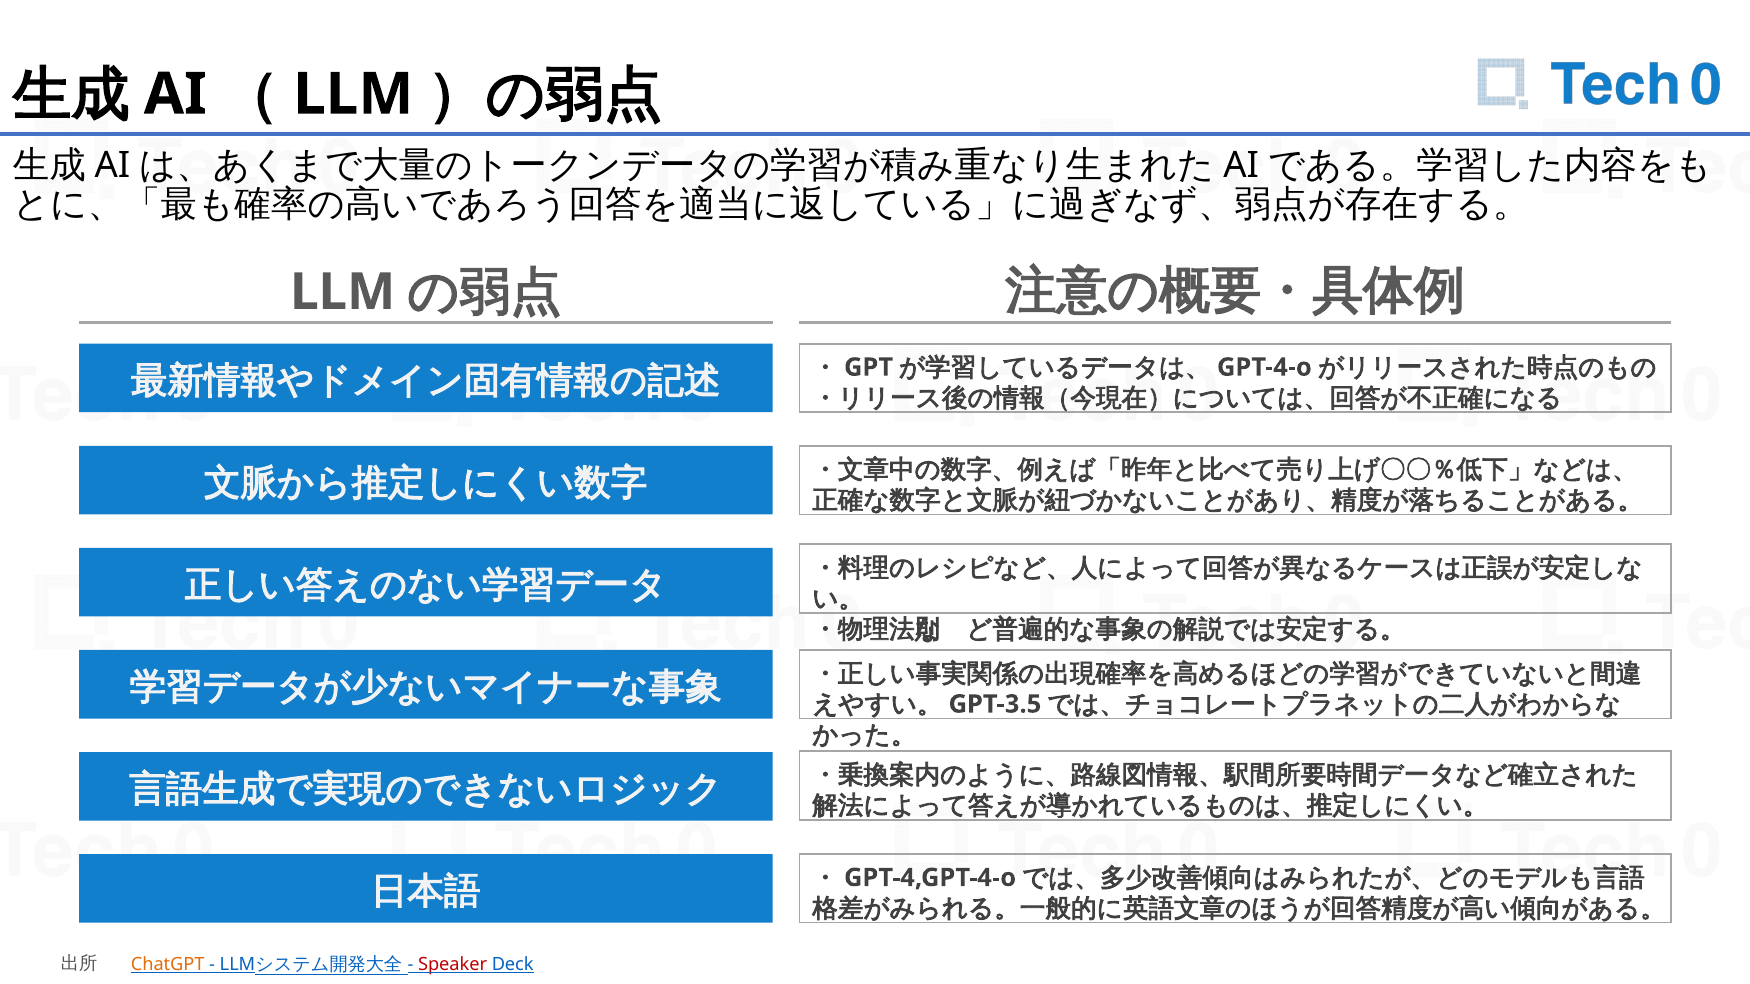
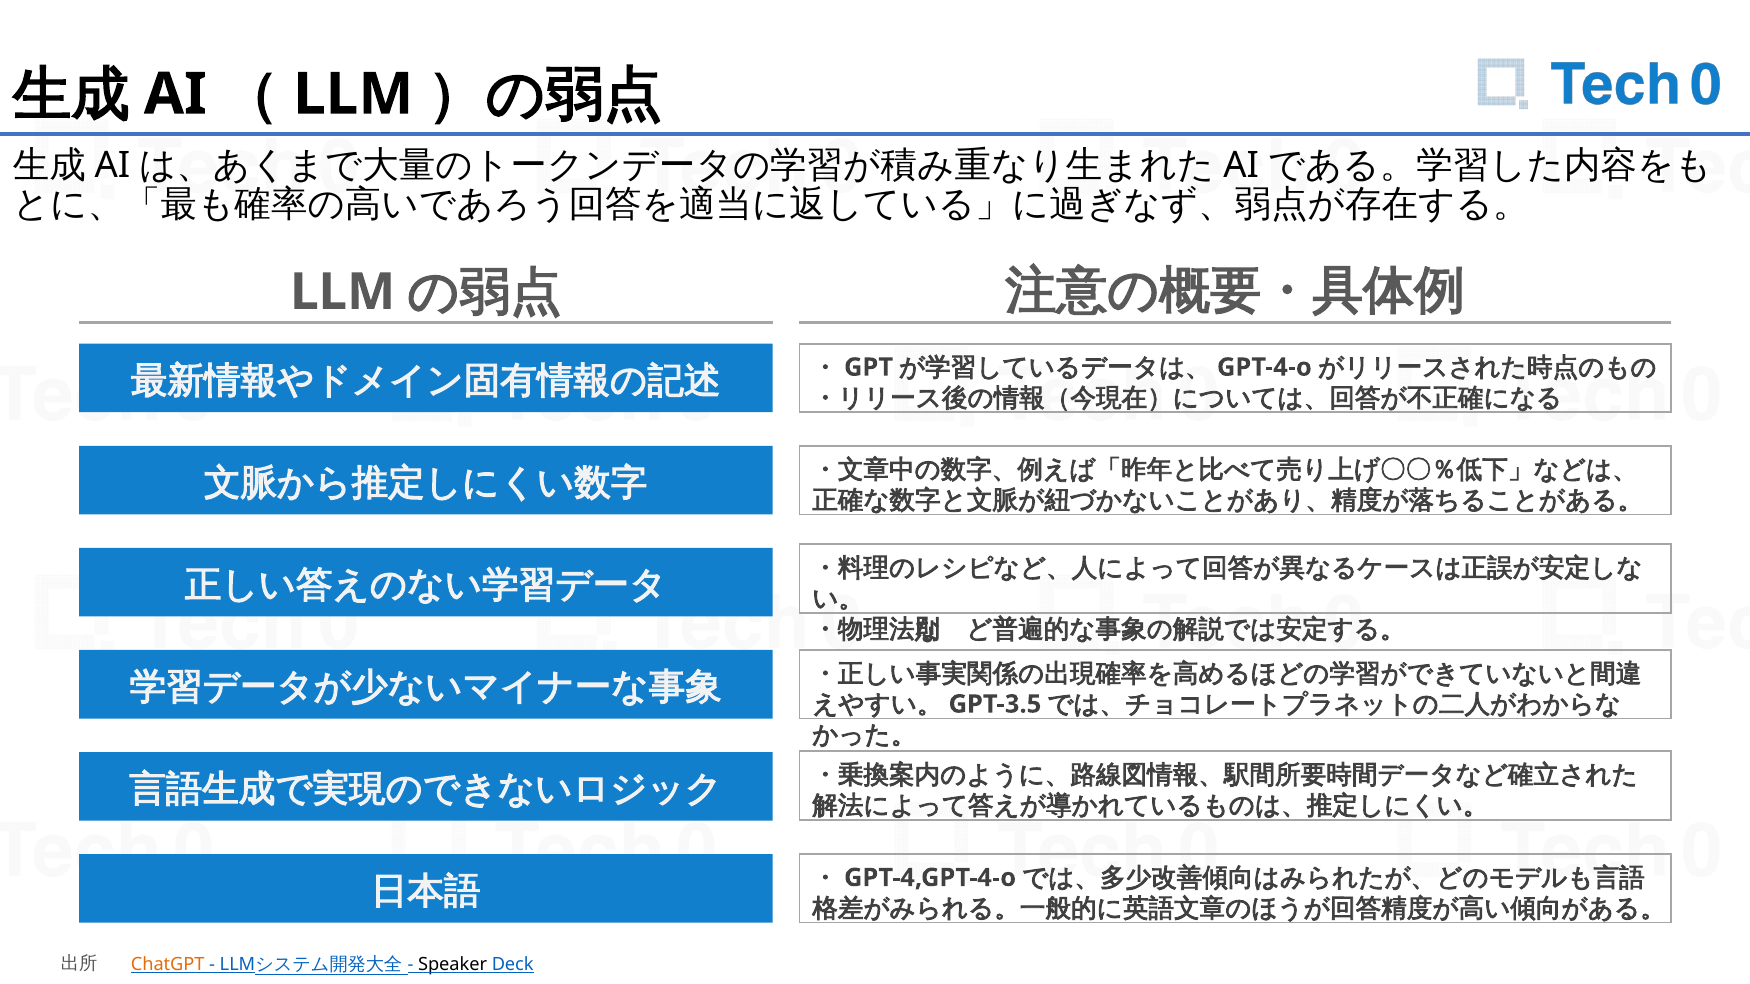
Speaker colour: red -> black (453, 965)
